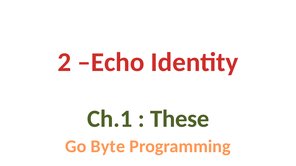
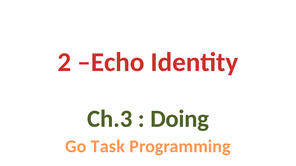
Ch.1: Ch.1 -> Ch.3 (110, 119)
These: These -> Doing (180, 119)
Byte: Byte -> Task (108, 147)
